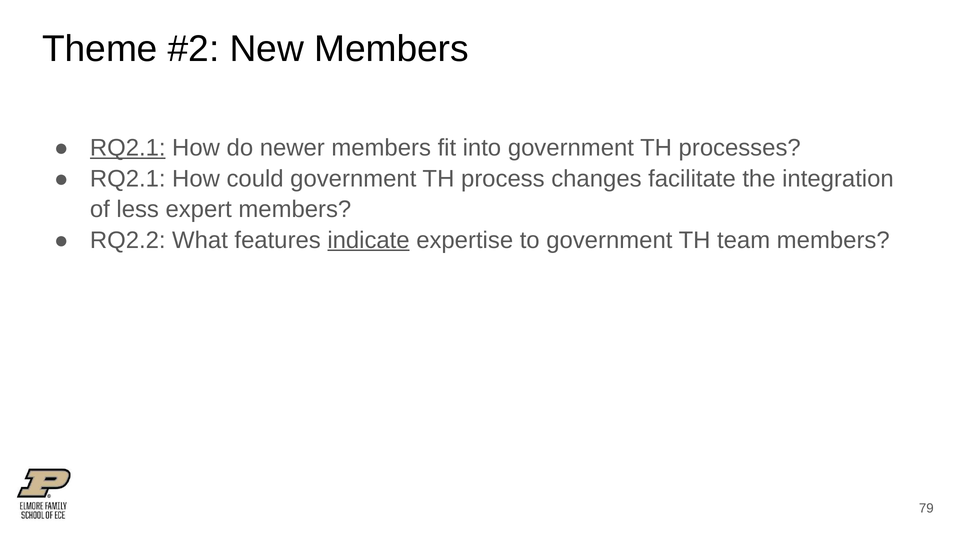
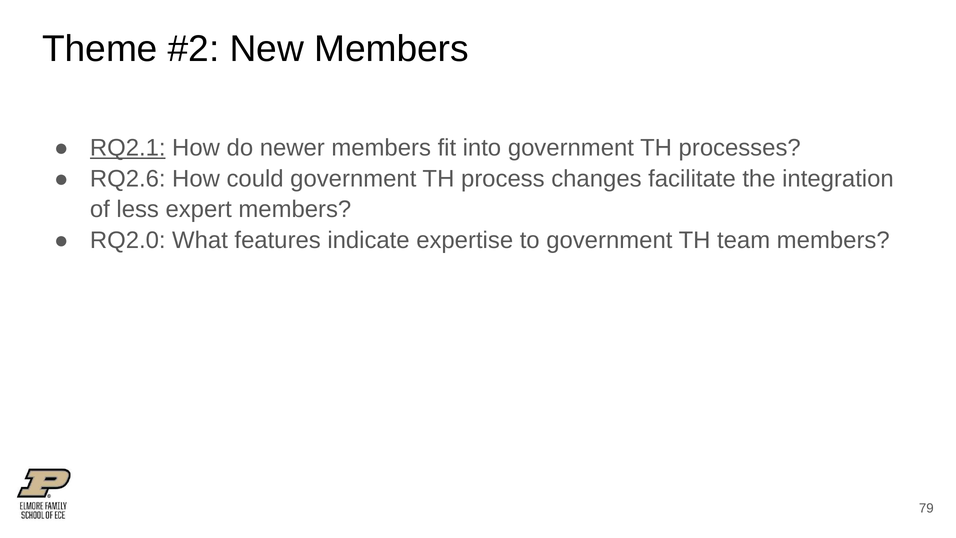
RQ2.1: RQ2.1 -> RQ2.6 (128, 179)
RQ2.2: RQ2.2 -> RQ2.0 (128, 240)
indicate underline: present -> none (369, 240)
